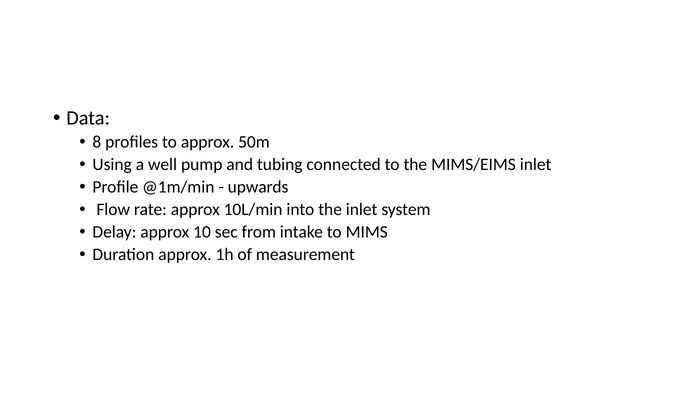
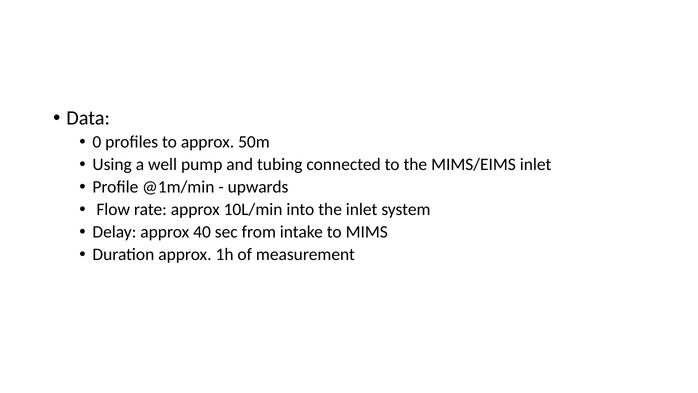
8: 8 -> 0 (97, 142)
10: 10 -> 40 (202, 232)
